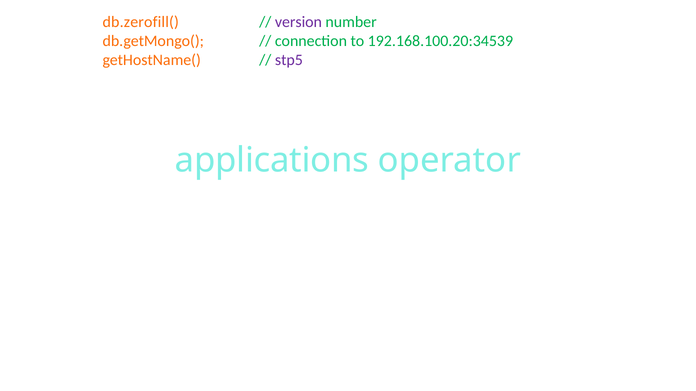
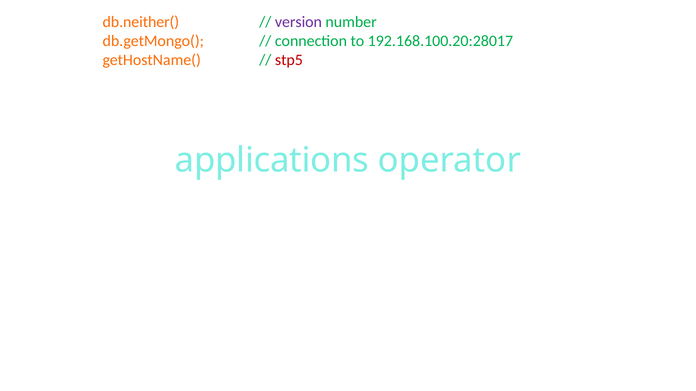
db.zerofill(: db.zerofill( -> db.neither( (141, 22)
192.168.100.20:34539: 192.168.100.20:34539 -> 192.168.100.20:28017 (440, 41)
stp5 colour: purple -> red (289, 60)
